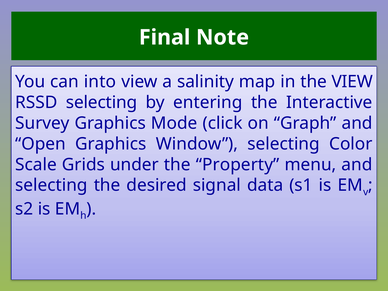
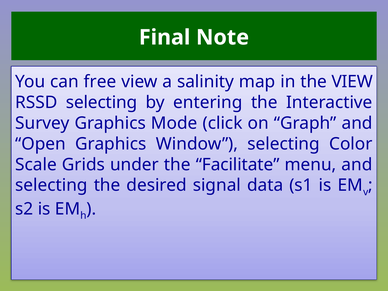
into: into -> free (100, 82)
Property: Property -> Facilitate (238, 165)
